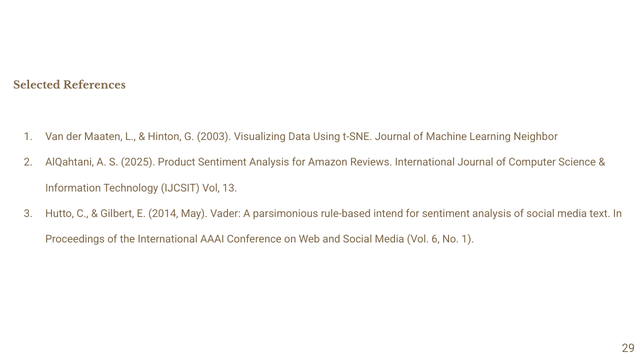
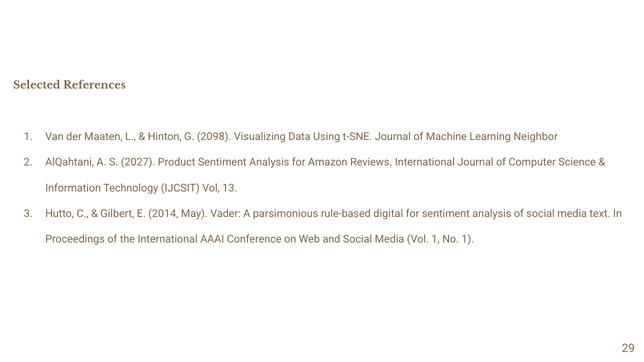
2003: 2003 -> 2098 (214, 137)
2025: 2025 -> 2027 (138, 162)
intend: intend -> digital (388, 214)
Vol 6: 6 -> 1 (436, 240)
